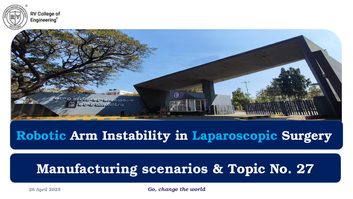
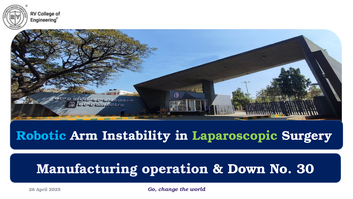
Laparoscopic colour: light blue -> light green (235, 135)
scenarios: scenarios -> operation (175, 169)
Topic: Topic -> Down (247, 169)
27: 27 -> 30 (305, 169)
